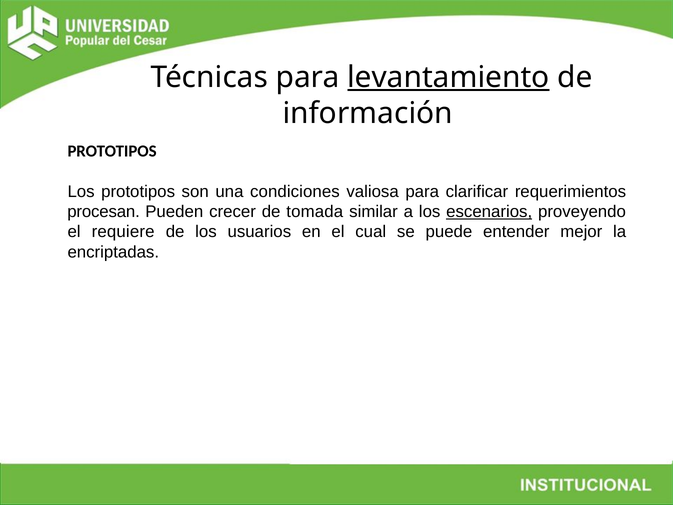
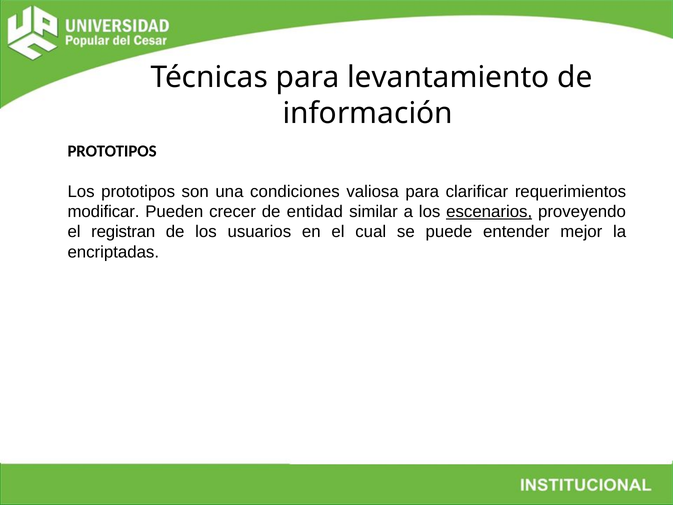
levantamiento underline: present -> none (448, 77)
procesan: procesan -> modificar (104, 212)
tomada: tomada -> entidad (315, 212)
requiere: requiere -> registran (123, 232)
